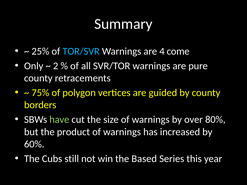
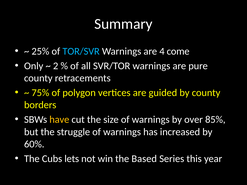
have colour: light green -> yellow (59, 120)
80%: 80% -> 85% (215, 120)
product: product -> struggle (73, 132)
still: still -> lets (72, 159)
